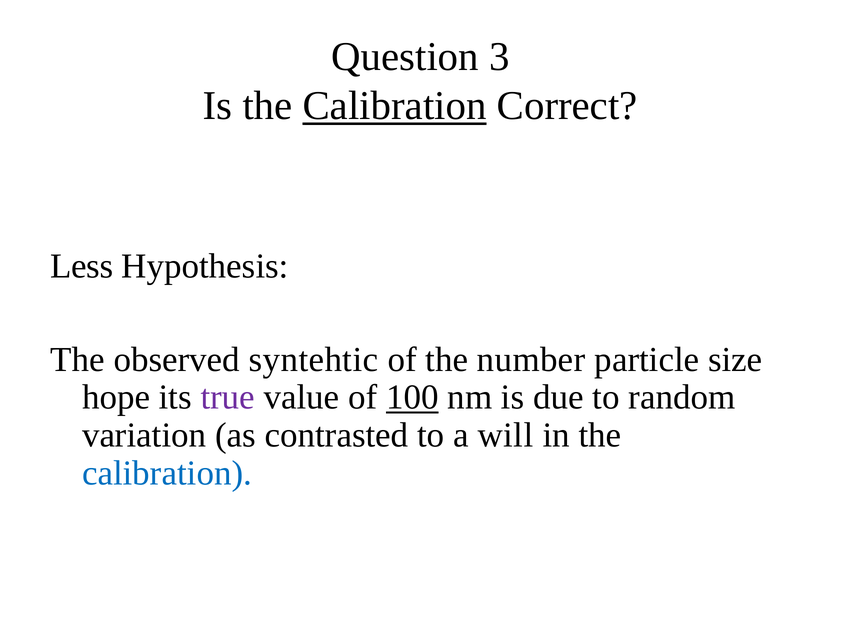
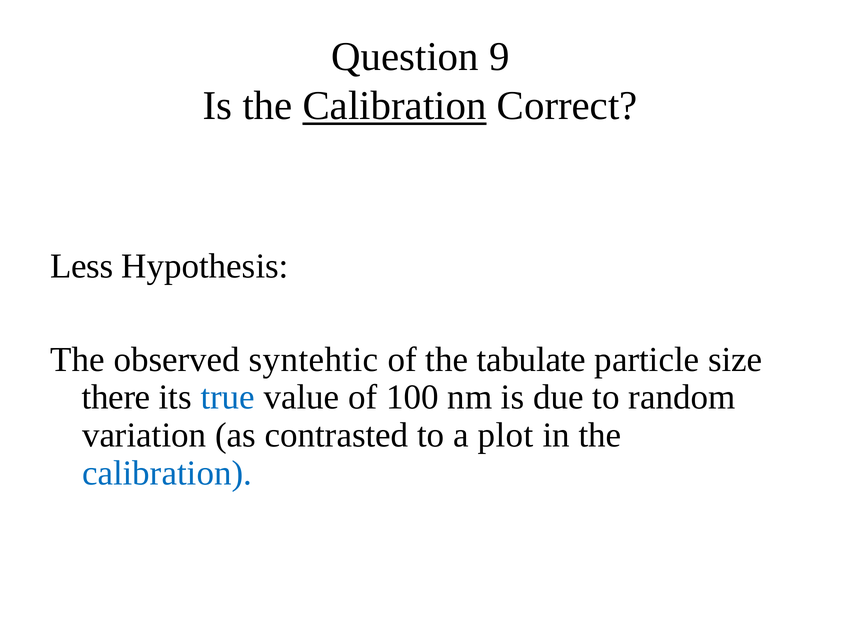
3: 3 -> 9 (499, 57)
number: number -> tabulate (531, 359)
hope: hope -> there (116, 397)
true colour: purple -> blue (228, 397)
100 underline: present -> none (412, 397)
will: will -> plot (506, 435)
